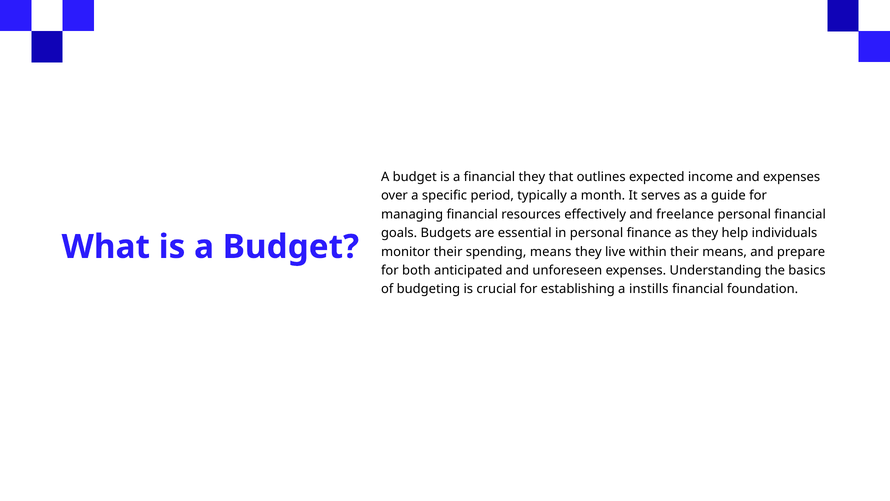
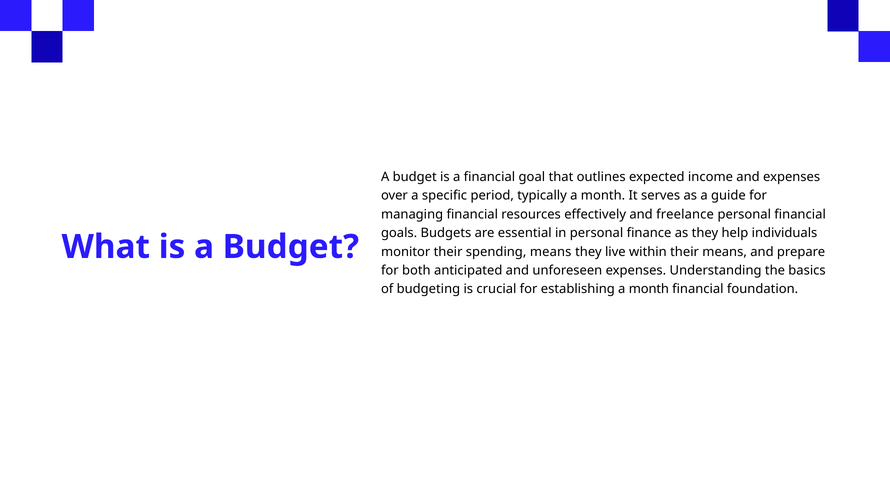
financial they: they -> goal (532, 177)
establishing a instills: instills -> month (649, 289)
